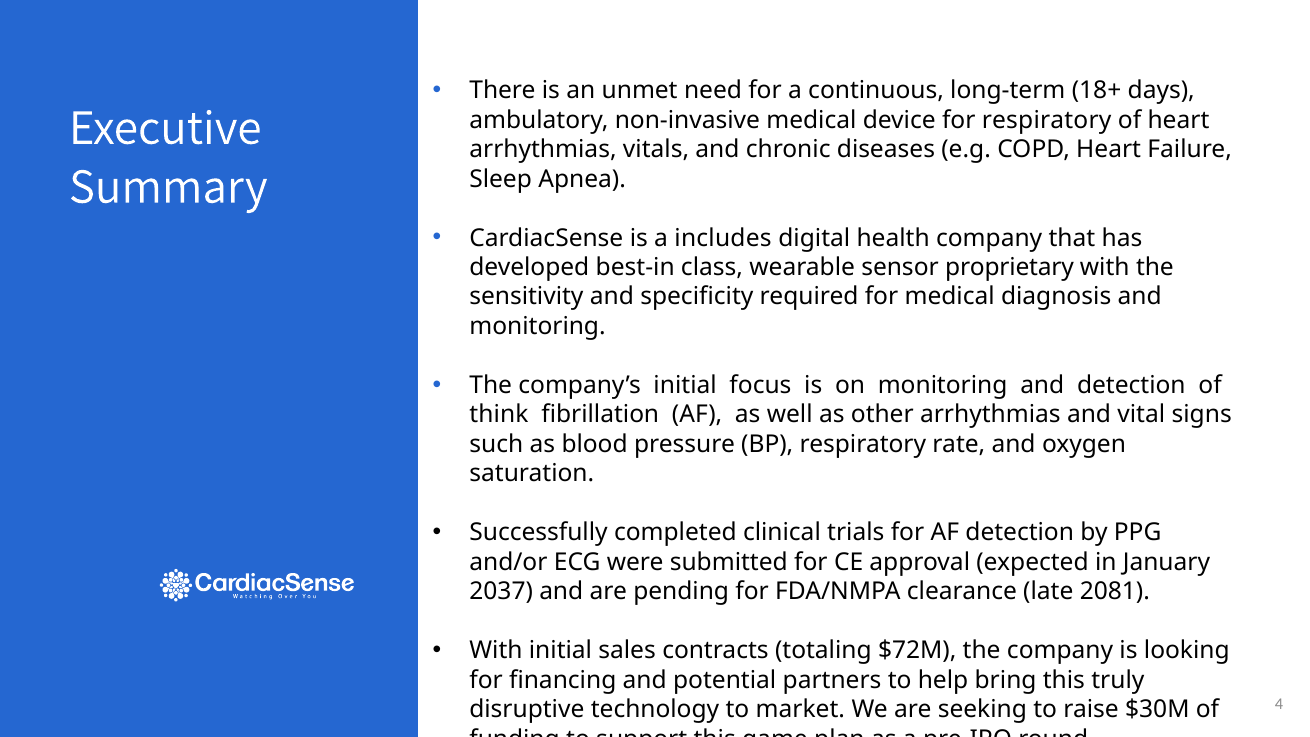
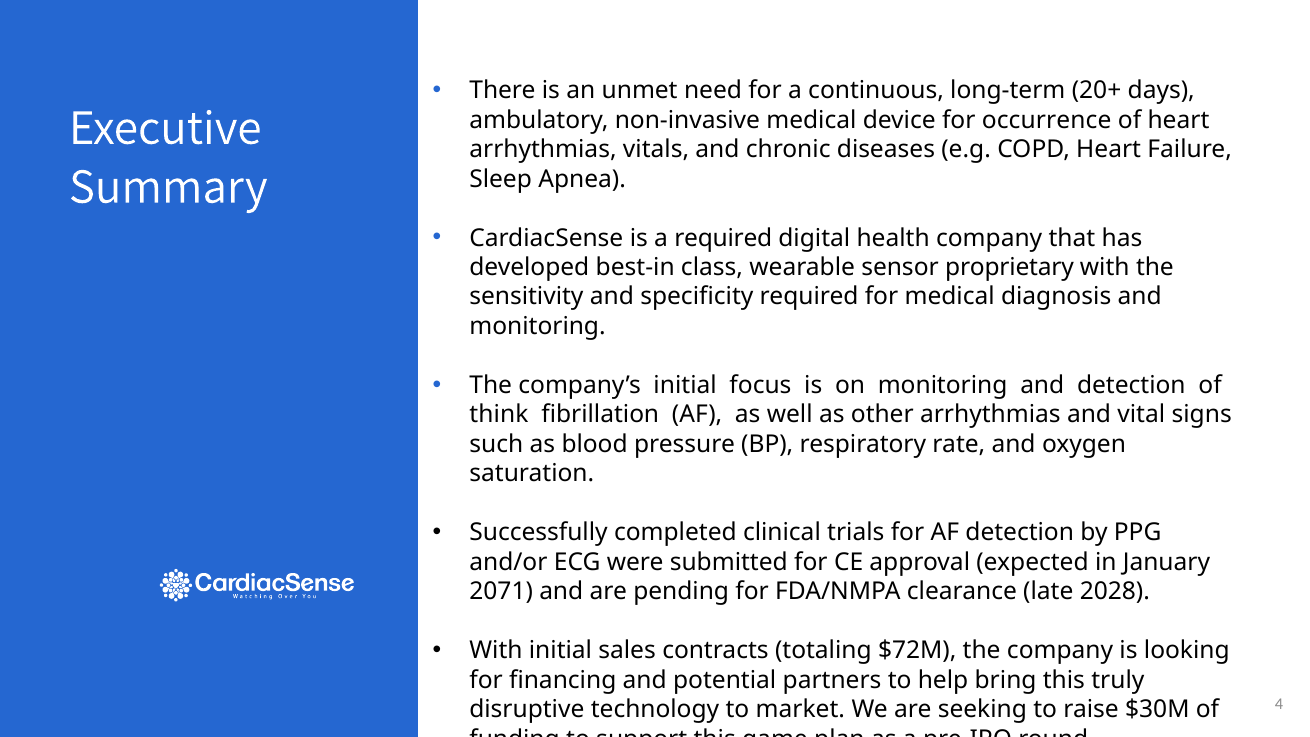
18+: 18+ -> 20+ (1097, 90)
for respiratory: respiratory -> occurrence (1047, 120)
a includes: includes -> required (723, 238)
2037: 2037 -> 2071 (501, 592)
2081: 2081 -> 2028 (1115, 592)
